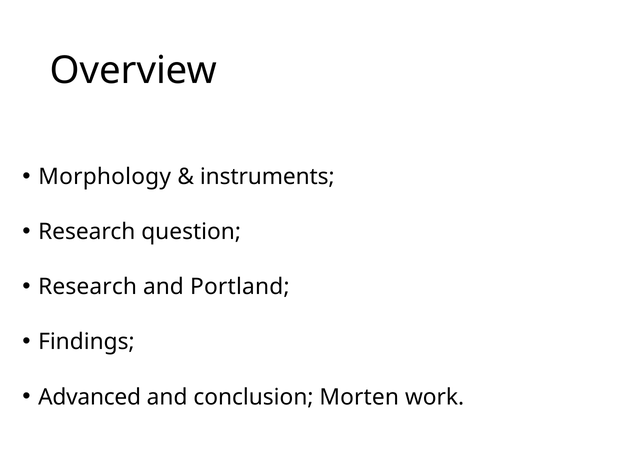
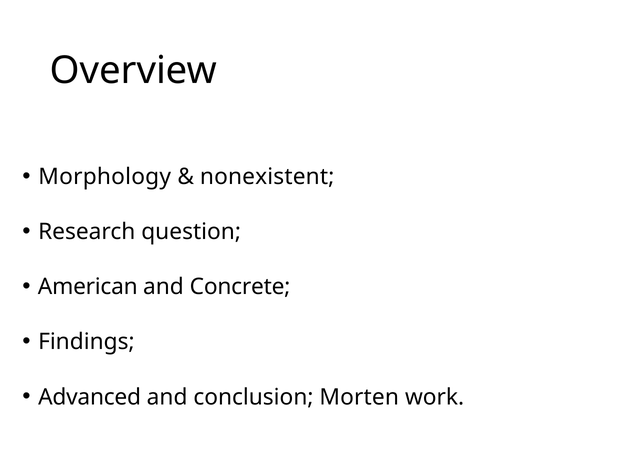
instruments: instruments -> nonexistent (267, 177)
Research: Research -> American (88, 287)
Portland: Portland -> Concrete (240, 287)
